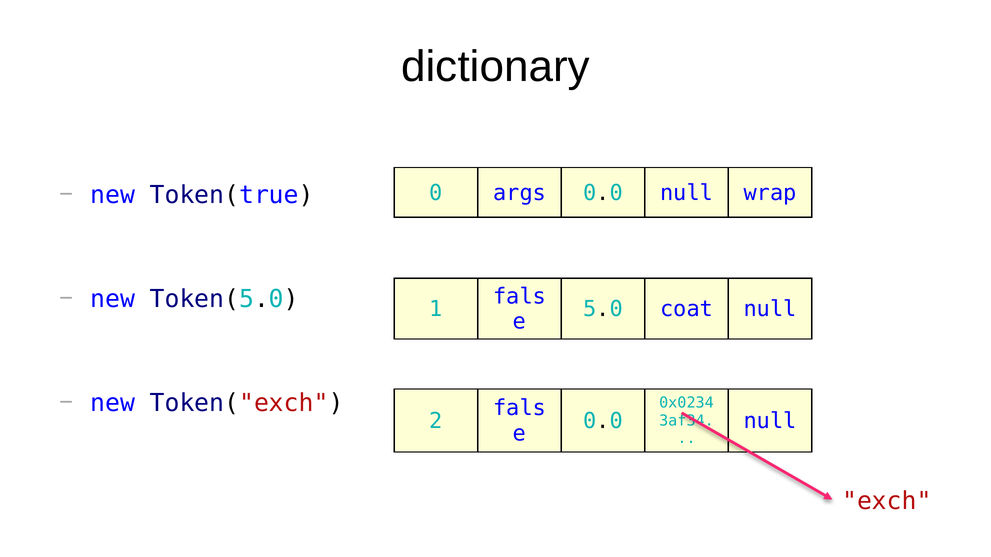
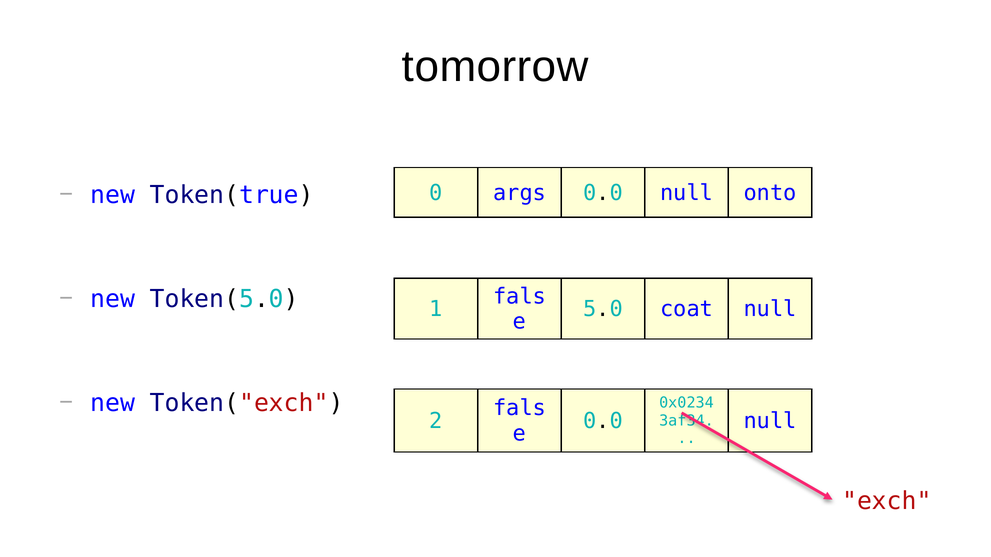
dictionary: dictionary -> tomorrow (495, 67)
wrap: wrap -> onto (770, 193)
